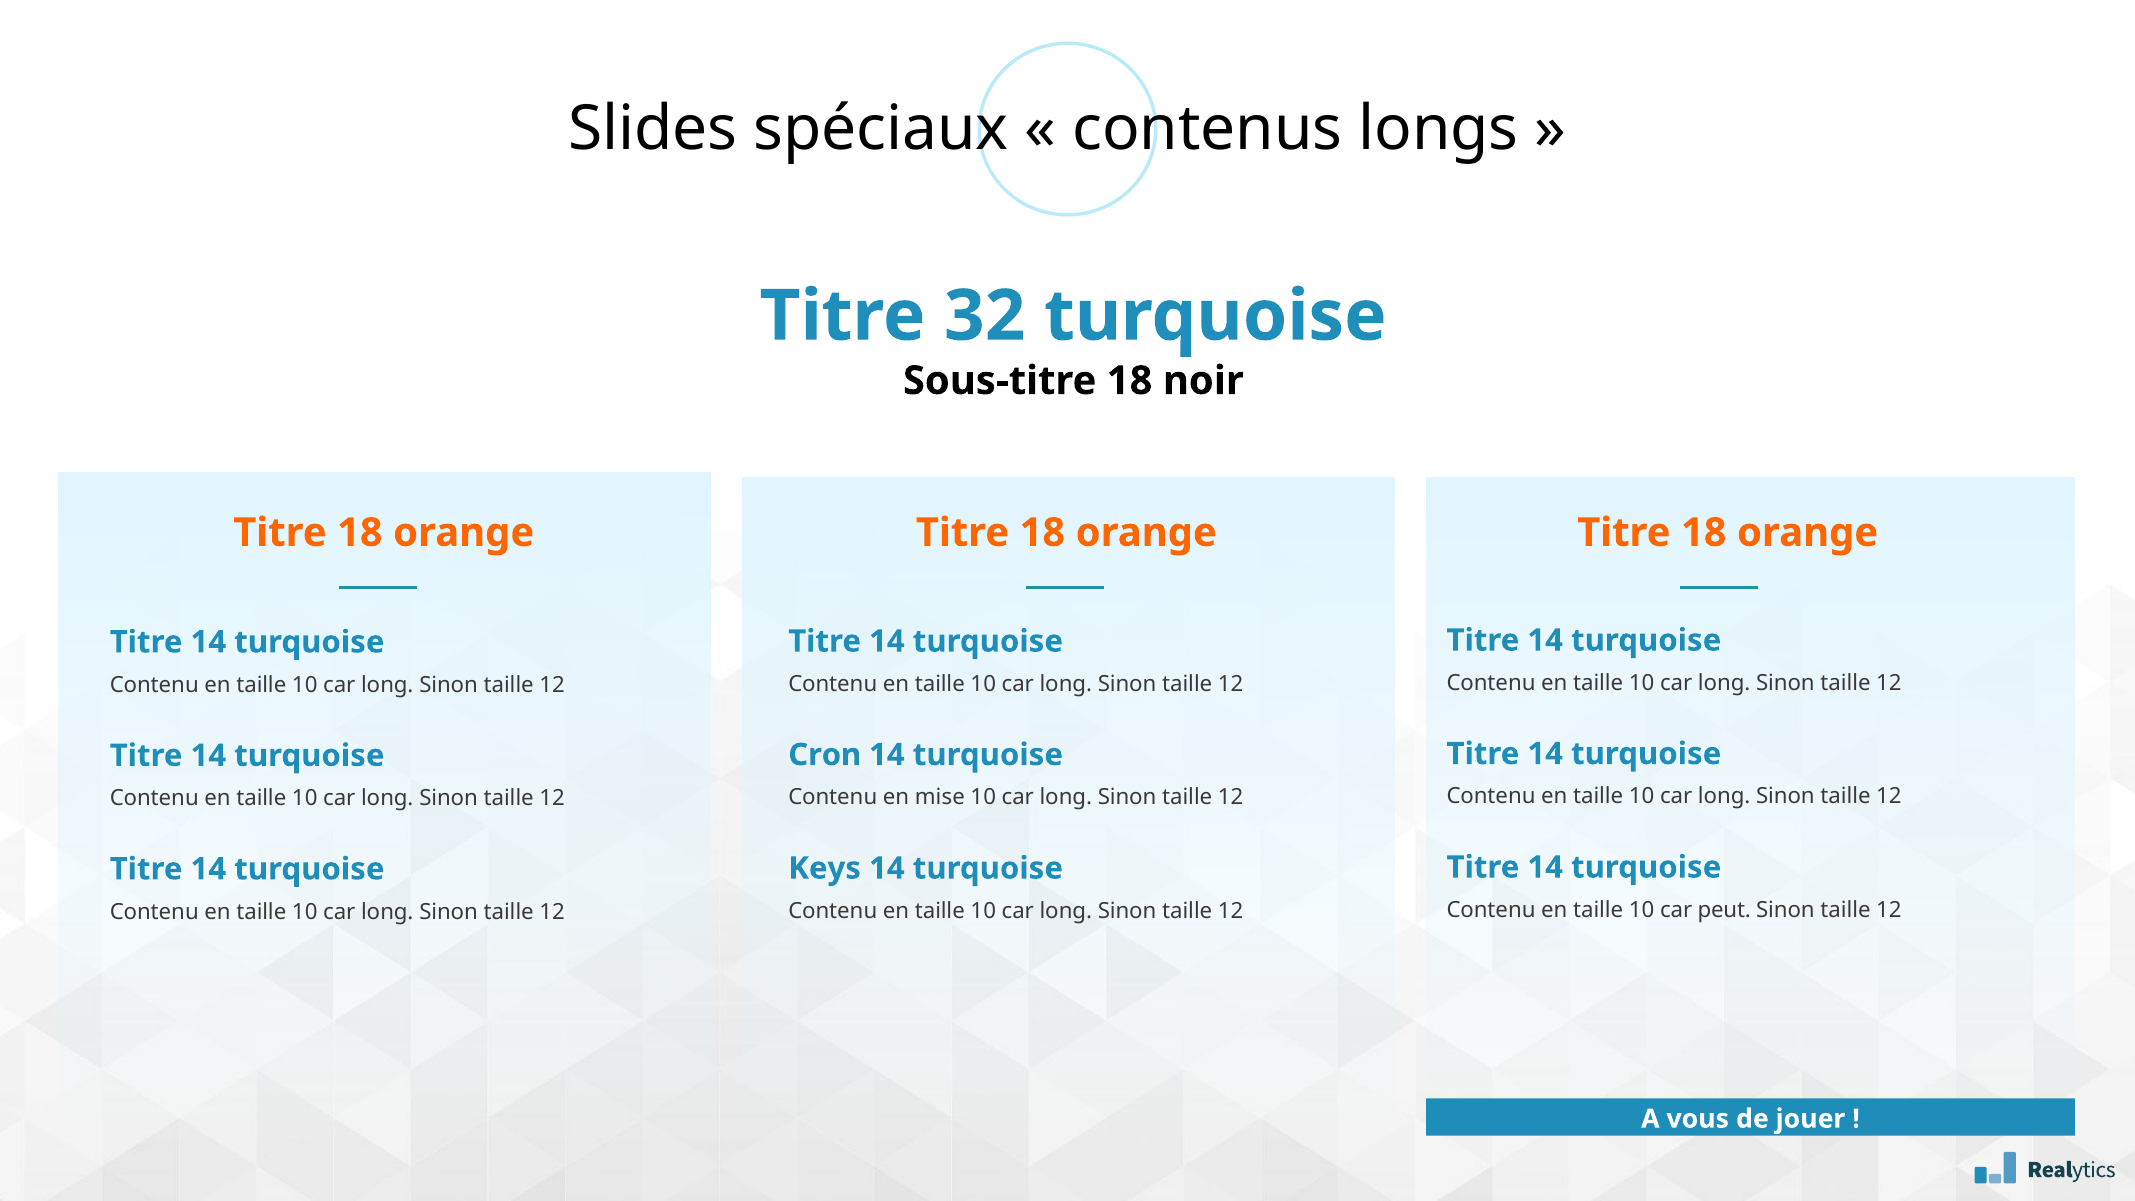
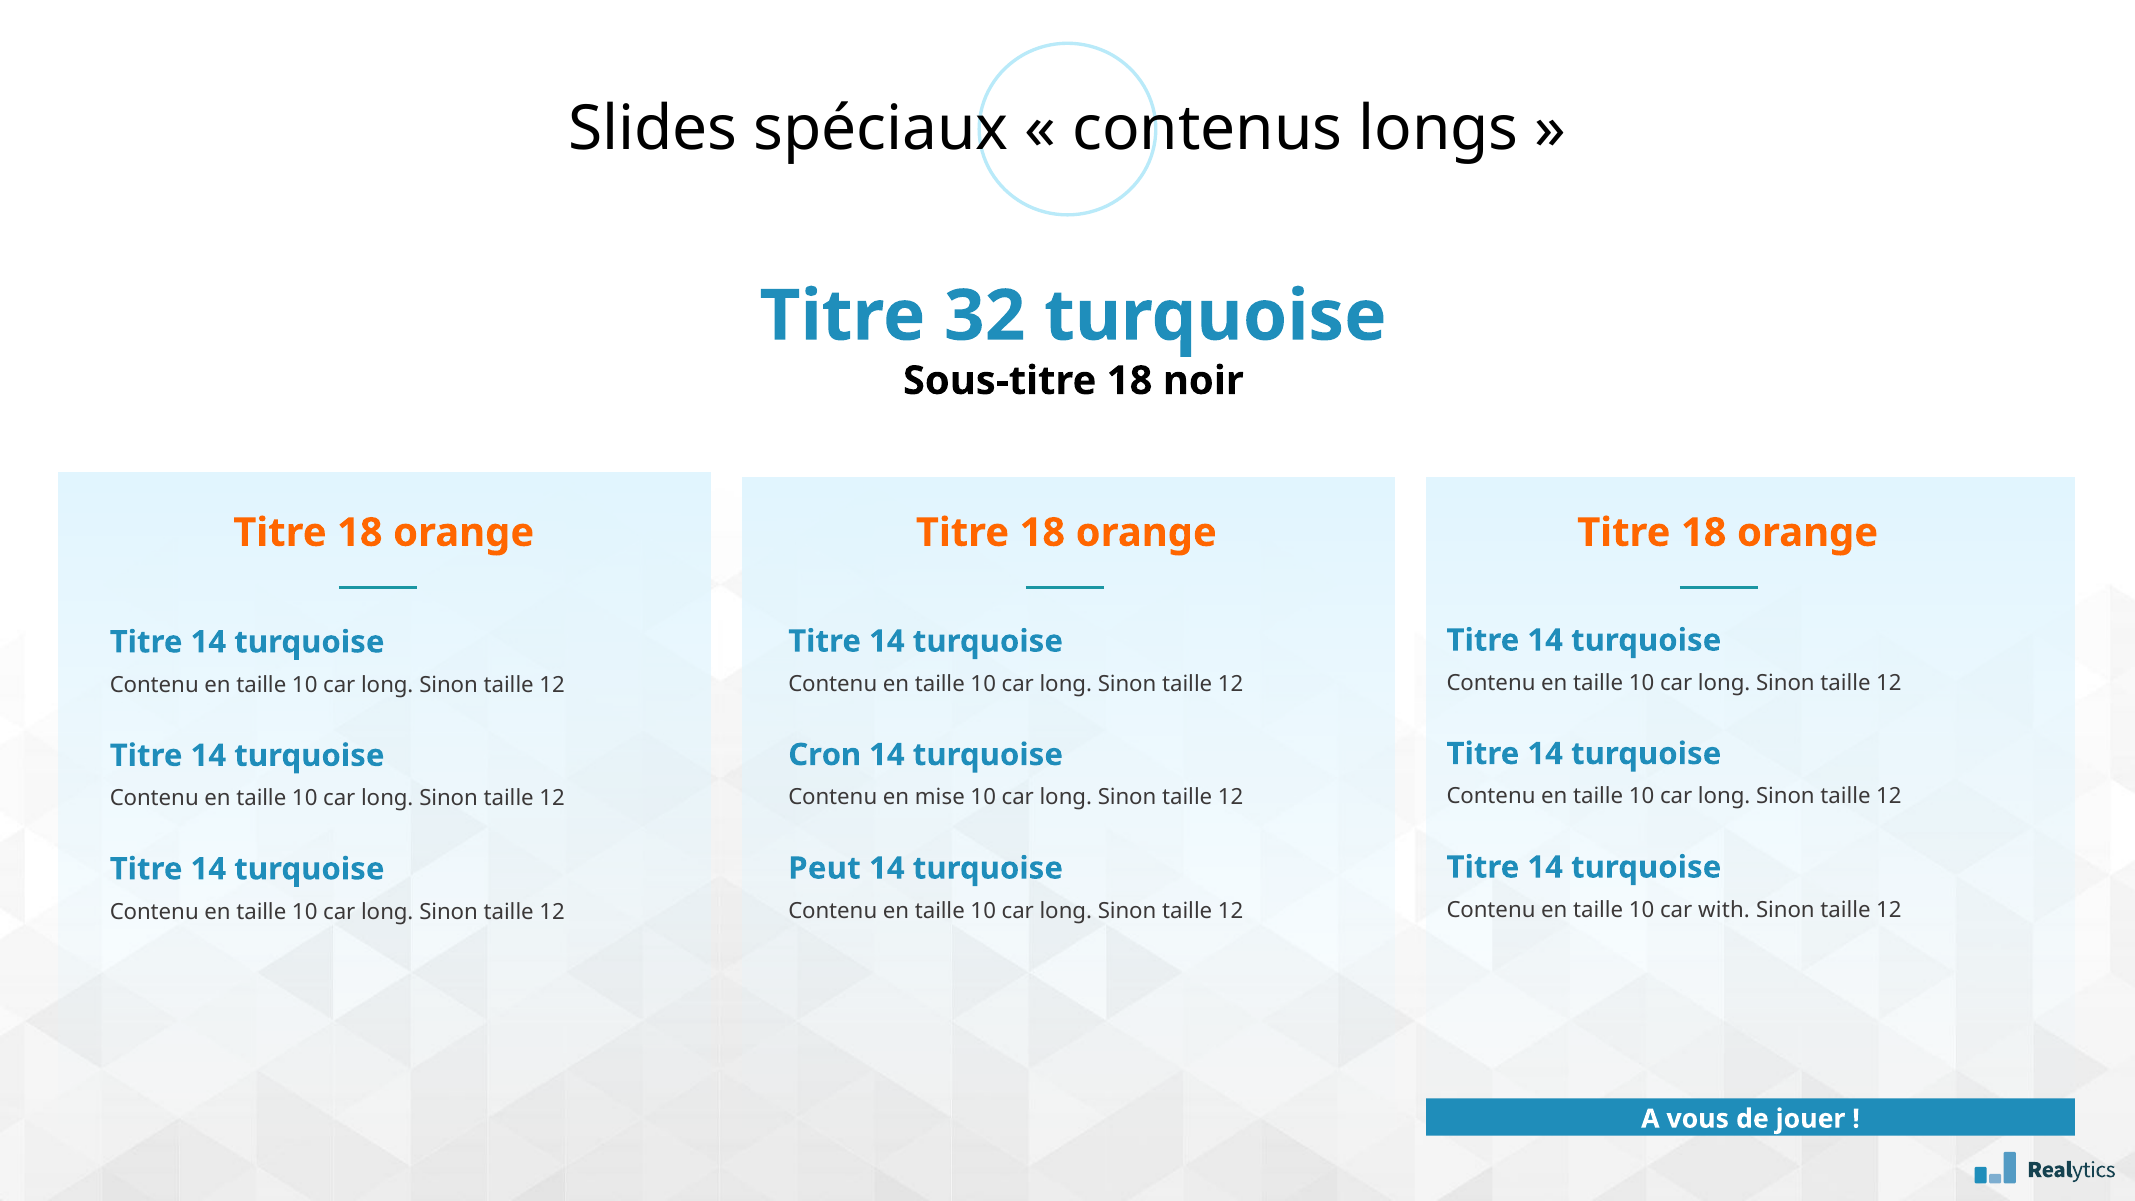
Keys: Keys -> Peut (824, 868)
peut: peut -> with (1724, 910)
